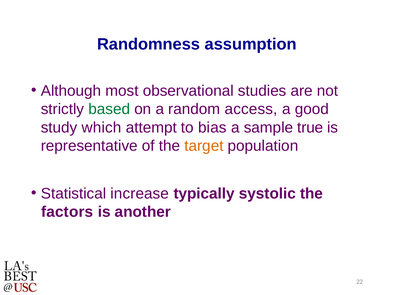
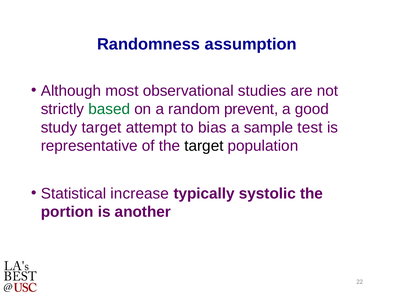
access: access -> prevent (251, 109)
study which: which -> target (102, 128)
true: true -> test (310, 128)
target colour: orange -> black (204, 146)
factors: factors -> portion (67, 212)
